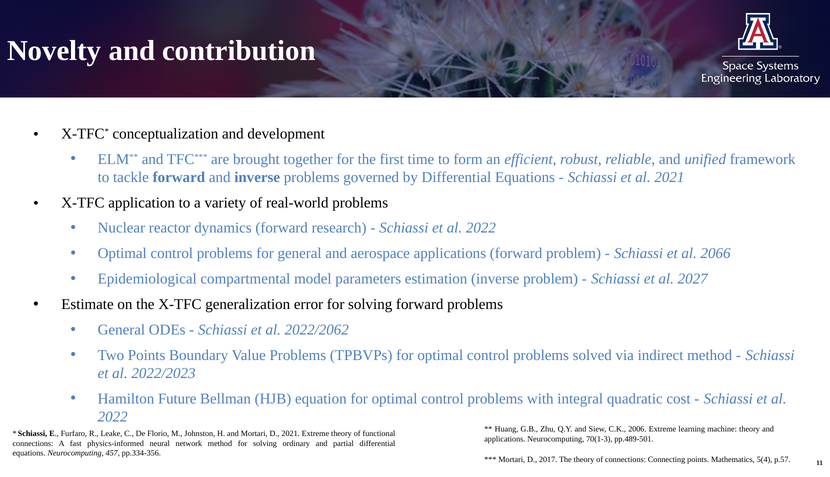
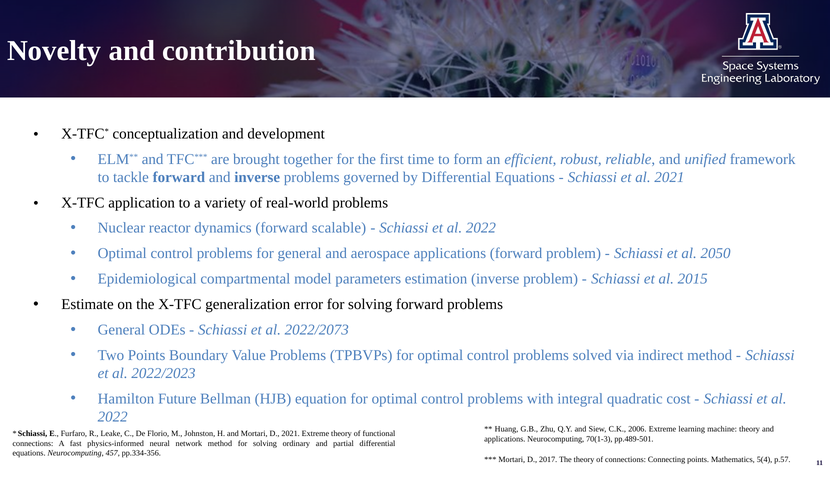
research: research -> scalable (339, 228)
2066: 2066 -> 2050 (716, 254)
2027: 2027 -> 2015 (693, 279)
2022/2062: 2022/2062 -> 2022/2073 (317, 330)
